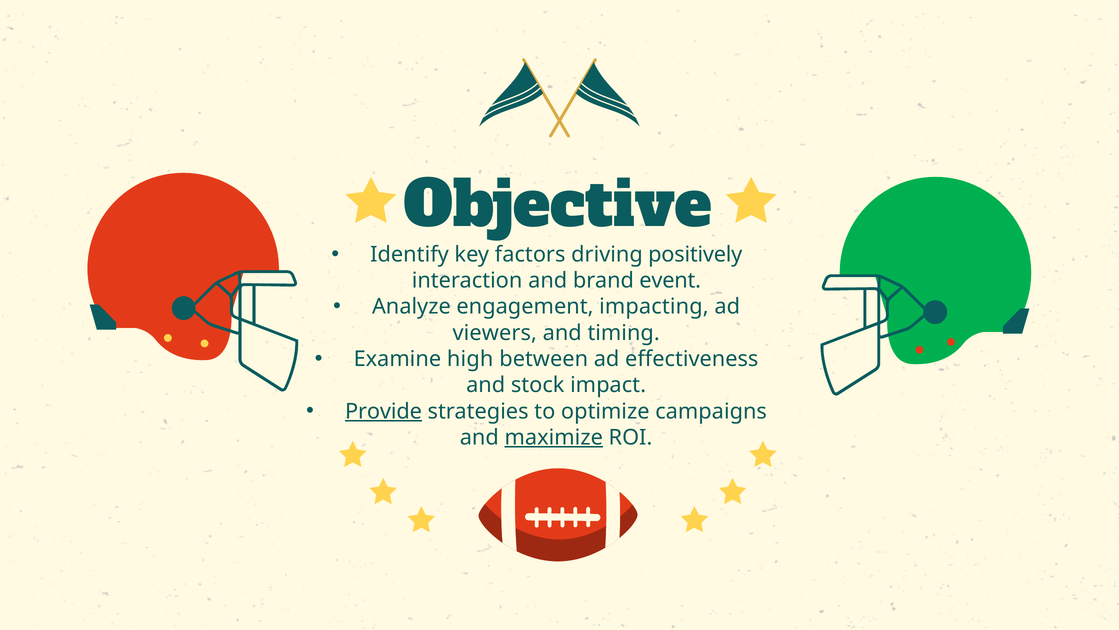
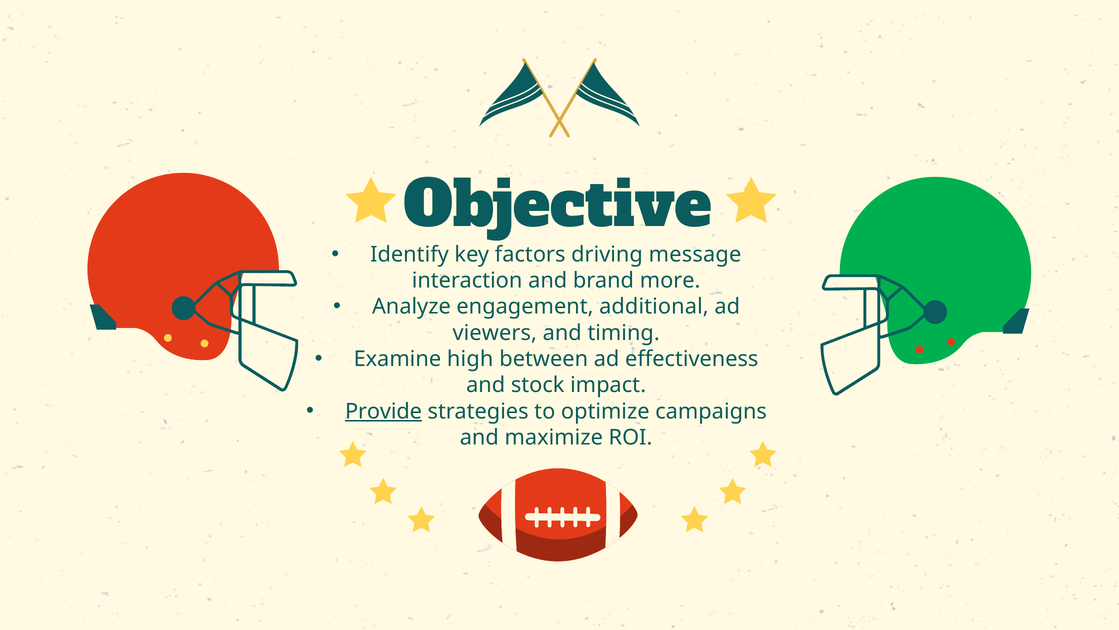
positively: positively -> message (695, 254)
event: event -> more (670, 280)
impacting: impacting -> additional (654, 306)
maximize underline: present -> none (554, 437)
